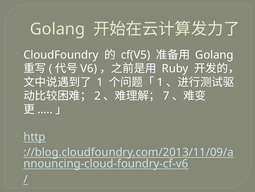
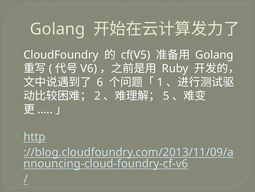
1: 1 -> 6 (100, 82)
7: 7 -> 5 (166, 96)
